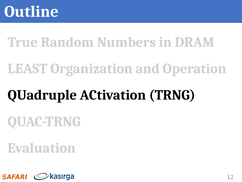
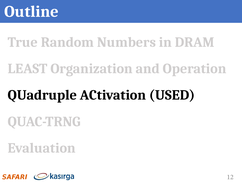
TRNG: TRNG -> USED (172, 95)
